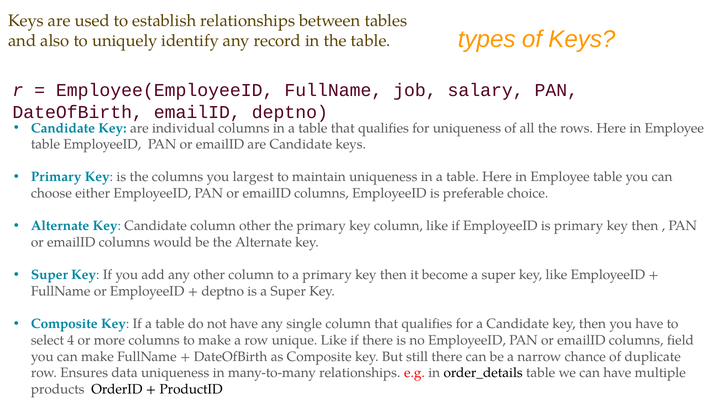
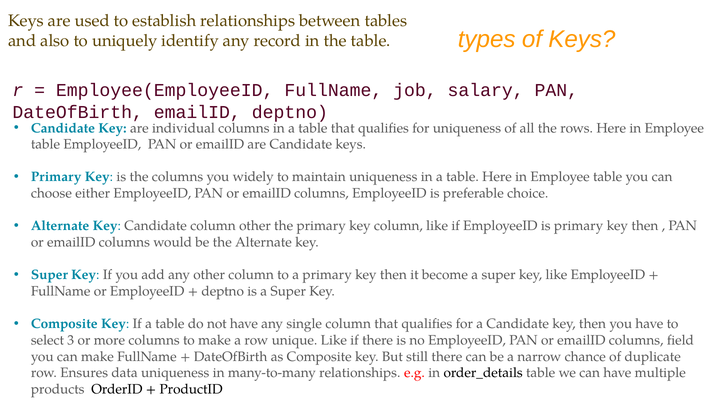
largest: largest -> widely (253, 177)
4: 4 -> 3 (71, 340)
